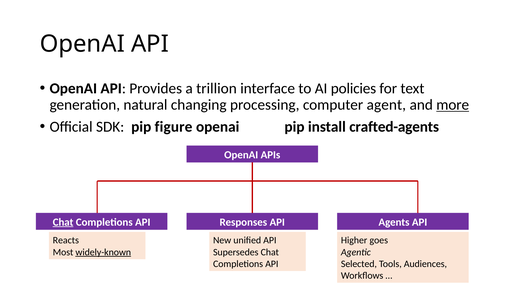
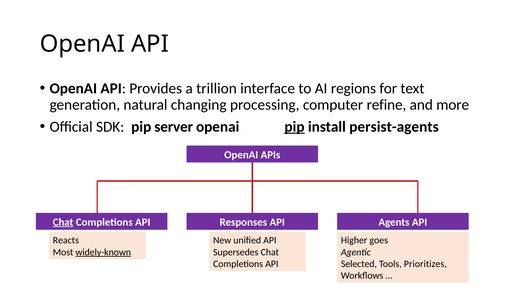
policies: policies -> regions (353, 88)
agent: agent -> refine (386, 105)
more underline: present -> none (453, 105)
figure: figure -> server (174, 126)
pip underline: none -> present (295, 126)
crafted-agents: crafted-agents -> persist-agents (394, 126)
Audiences: Audiences -> Prioritizes (425, 264)
